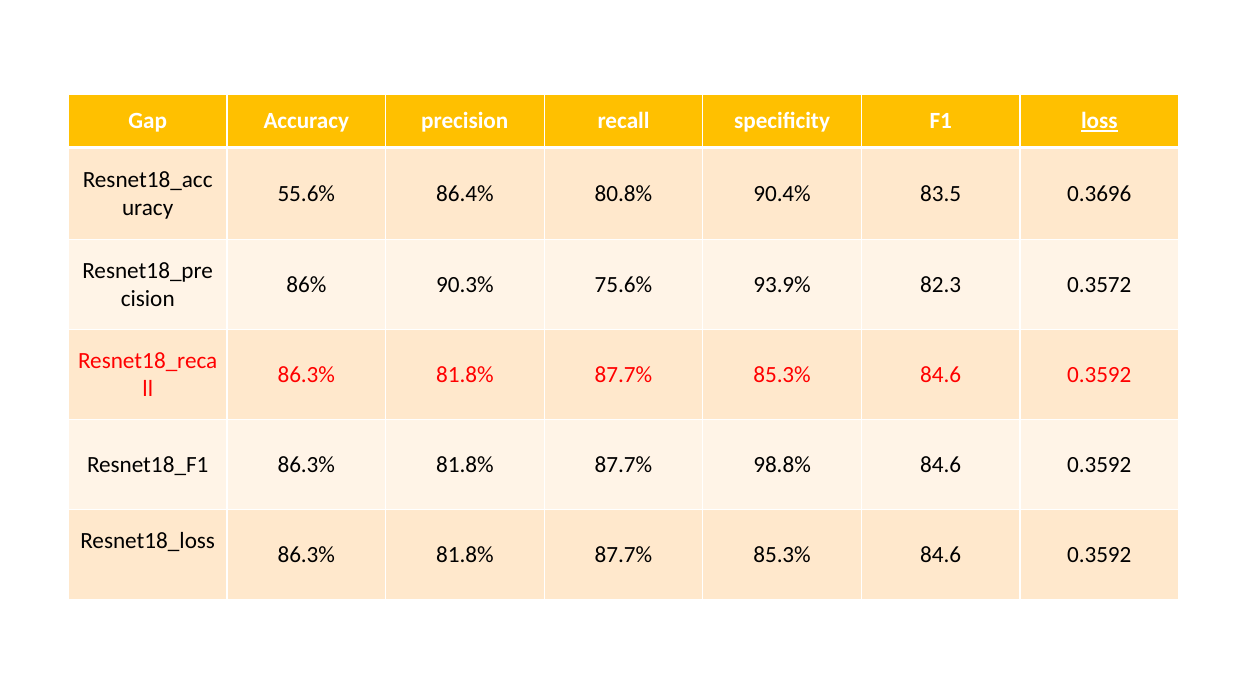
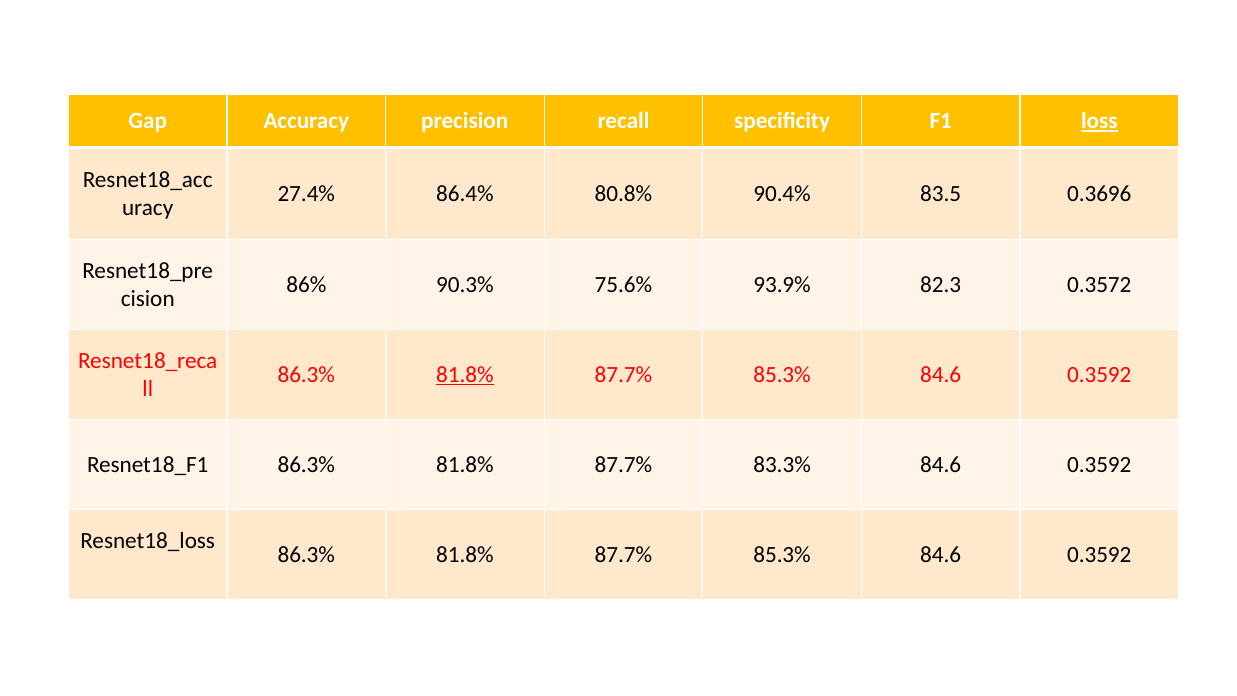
55.6%: 55.6% -> 27.4% (306, 194)
81.8% underline: none -> present (465, 374)
98.8%: 98.8% -> 83.3% (782, 464)
